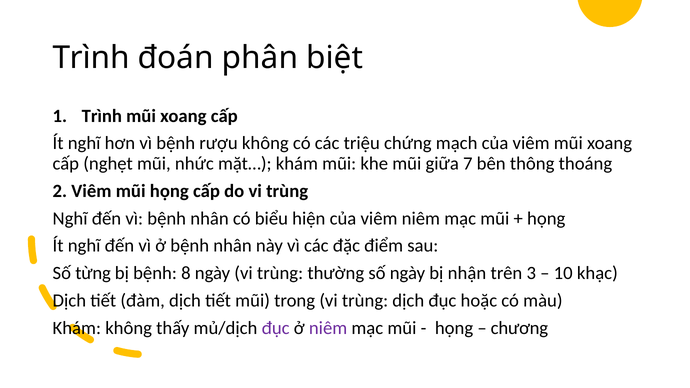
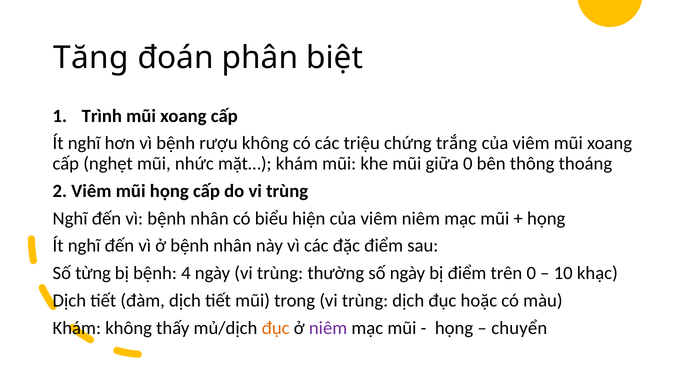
Trình: Trình -> Tăng (91, 58)
mạch: mạch -> trắng (457, 143)
giữa 7: 7 -> 0 (468, 164)
8: 8 -> 4 (186, 273)
bị nhận: nhận -> điểm (467, 273)
trên 3: 3 -> 0 (531, 273)
đục colour: purple -> orange (276, 328)
chương: chương -> chuyển (519, 328)
